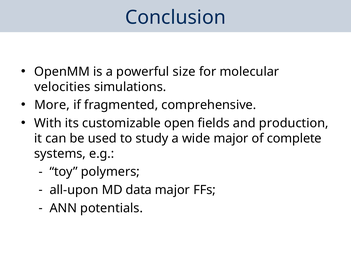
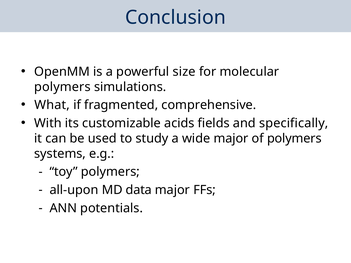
velocities: velocities -> polymers (62, 87)
More: More -> What (52, 105)
open: open -> acids (179, 123)
production: production -> specifically (294, 123)
of complete: complete -> polymers (294, 139)
